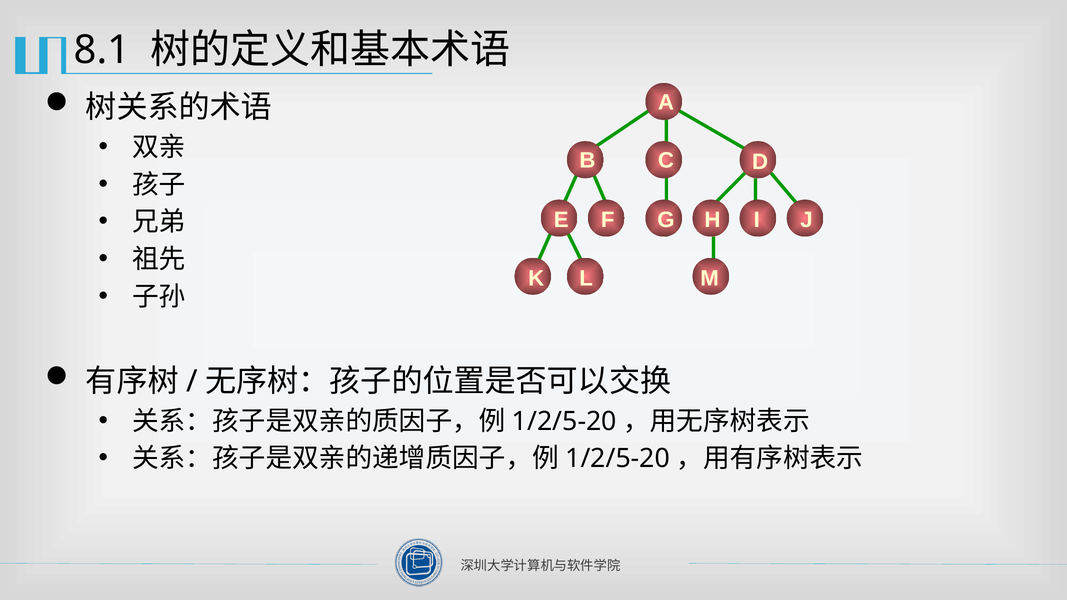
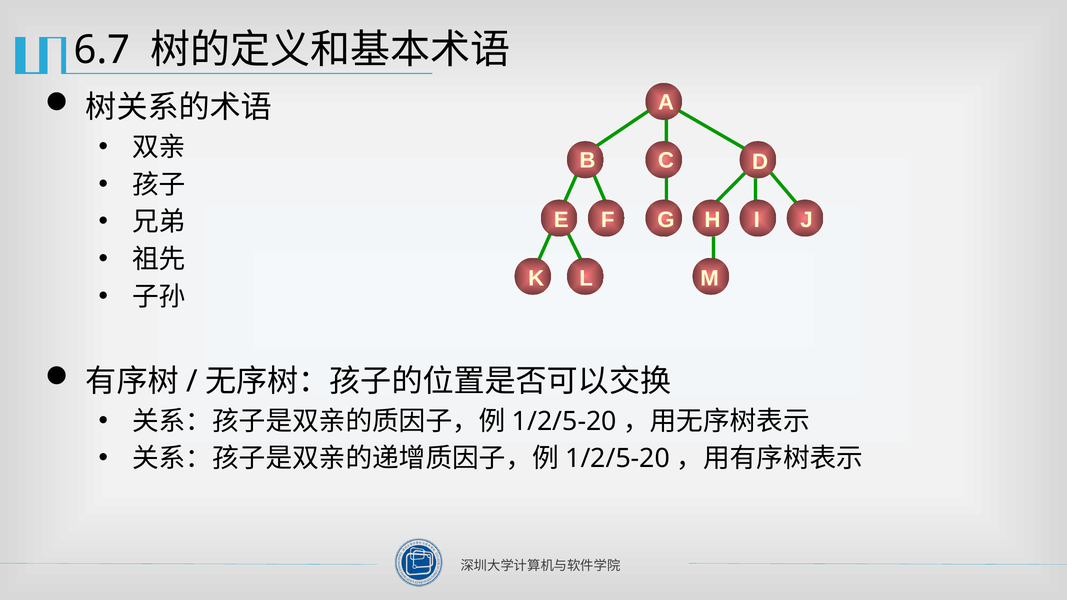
8.1: 8.1 -> 6.7 (102, 50)
